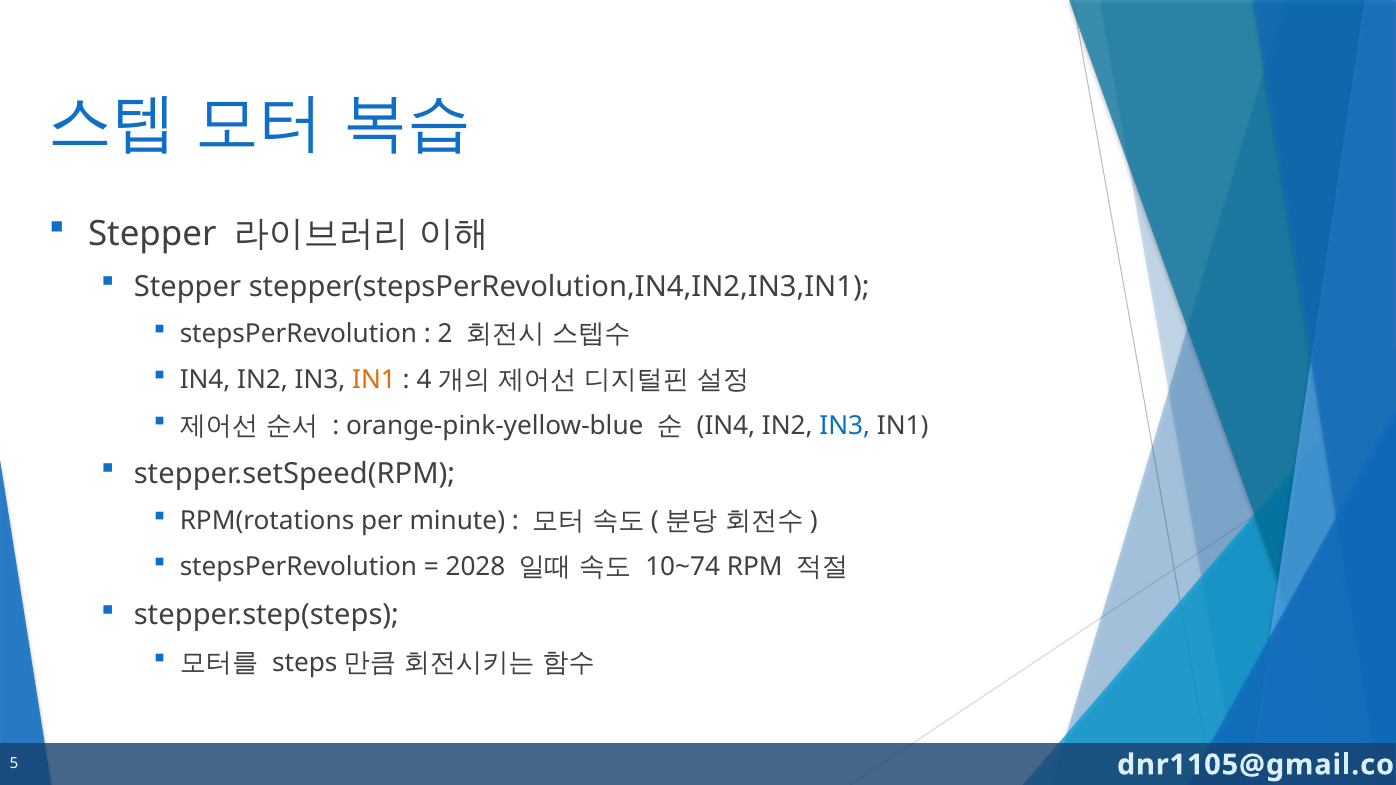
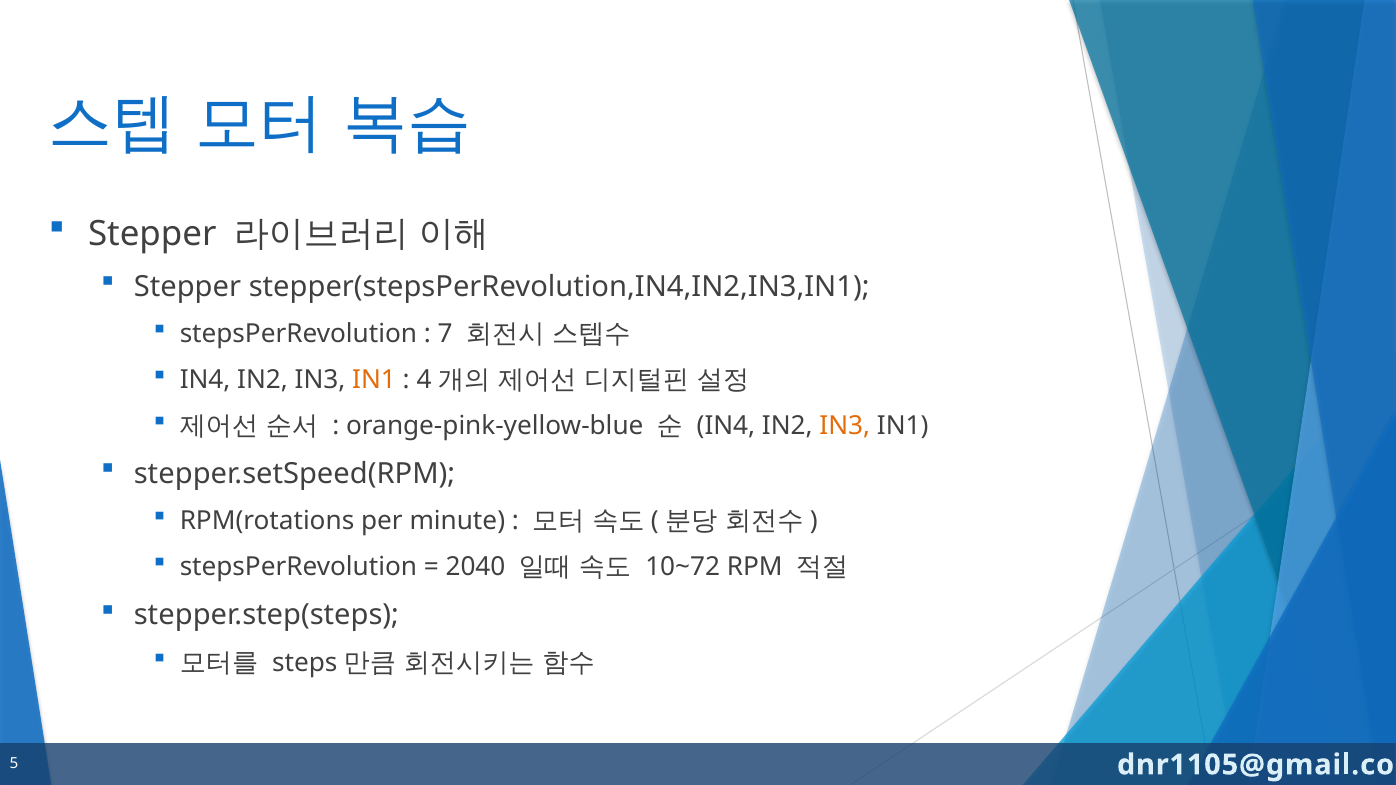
2: 2 -> 7 (445, 334)
IN3 colour: blue -> orange (845, 426)
2028: 2028 -> 2040 (475, 567)
10~74: 10~74 -> 10~72 (683, 567)
